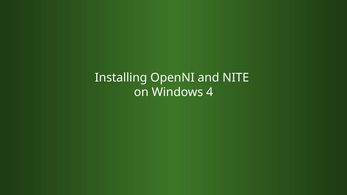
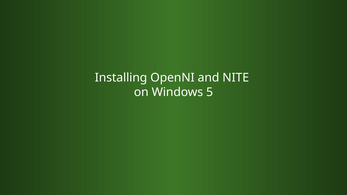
4: 4 -> 5 (210, 92)
